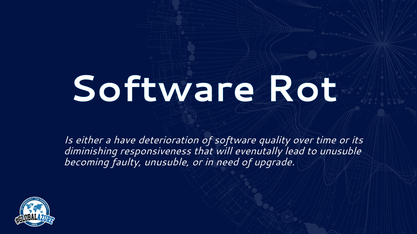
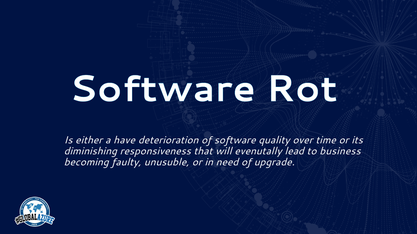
to unusuble: unusuble -> business (340, 151)
